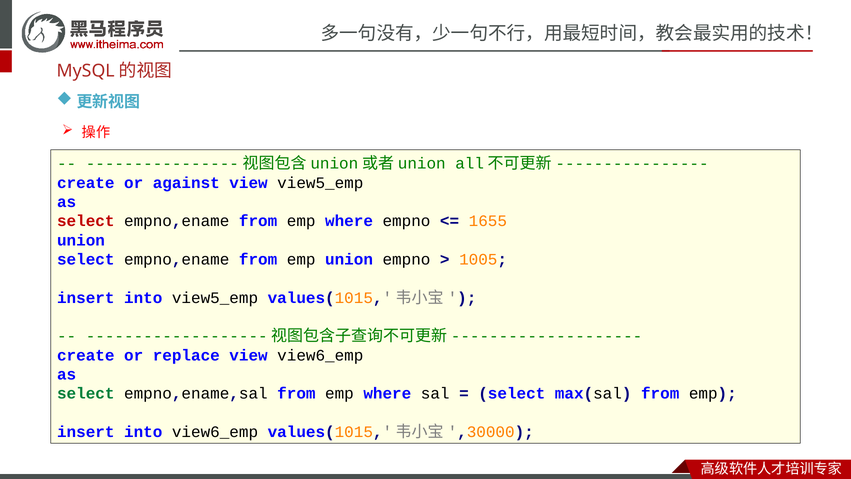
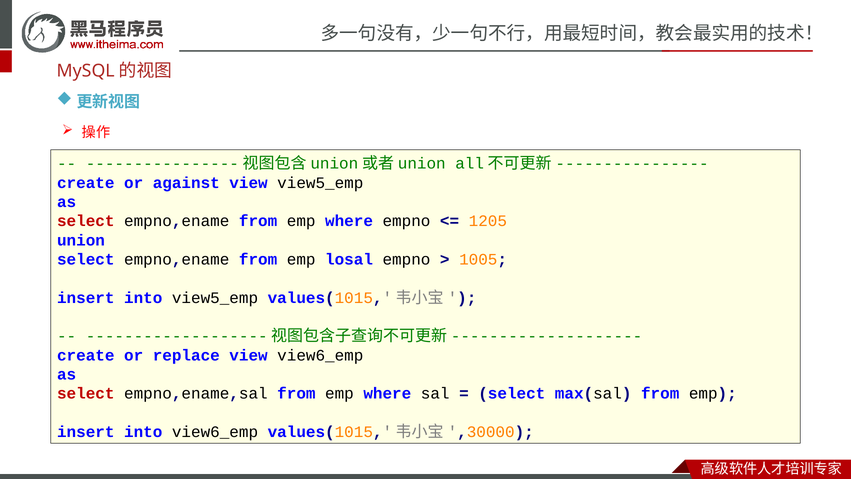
1655: 1655 -> 1205 (488, 221)
emp union: union -> losal (349, 259)
select colour: green -> red (86, 393)
